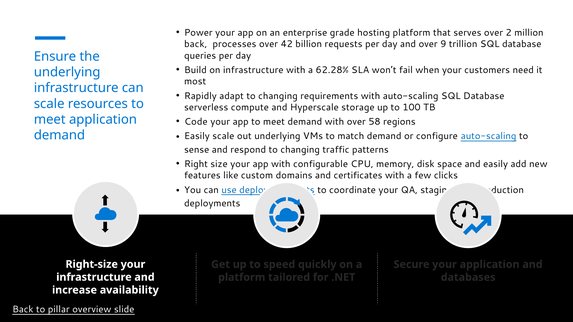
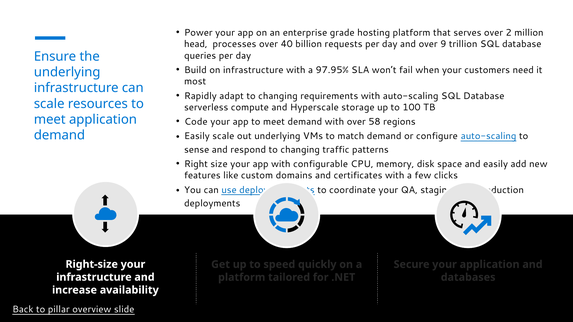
back: back -> head (196, 44)
42: 42 -> 40 (287, 44)
62.28%: 62.28% -> 97.95% (332, 70)
